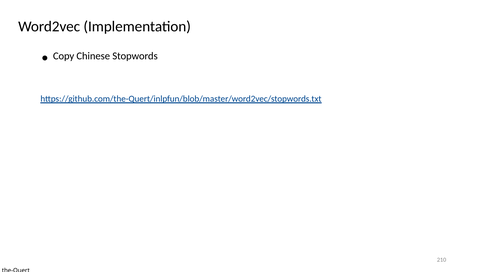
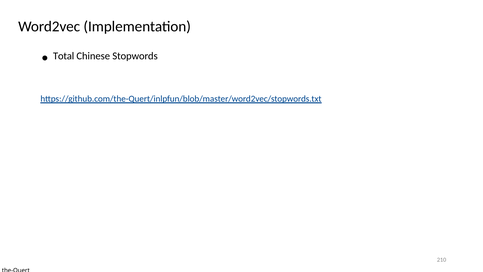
Copy: Copy -> Total (64, 56)
